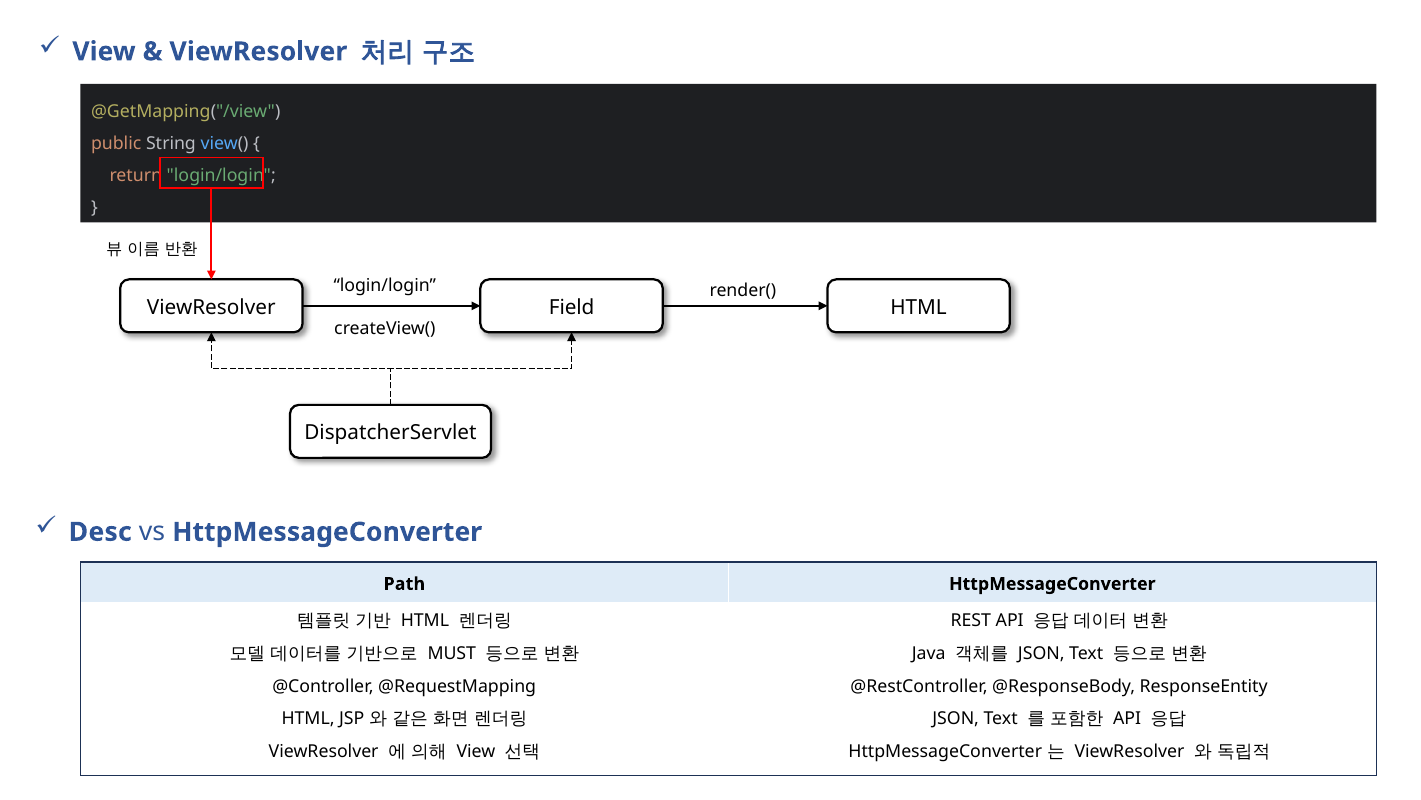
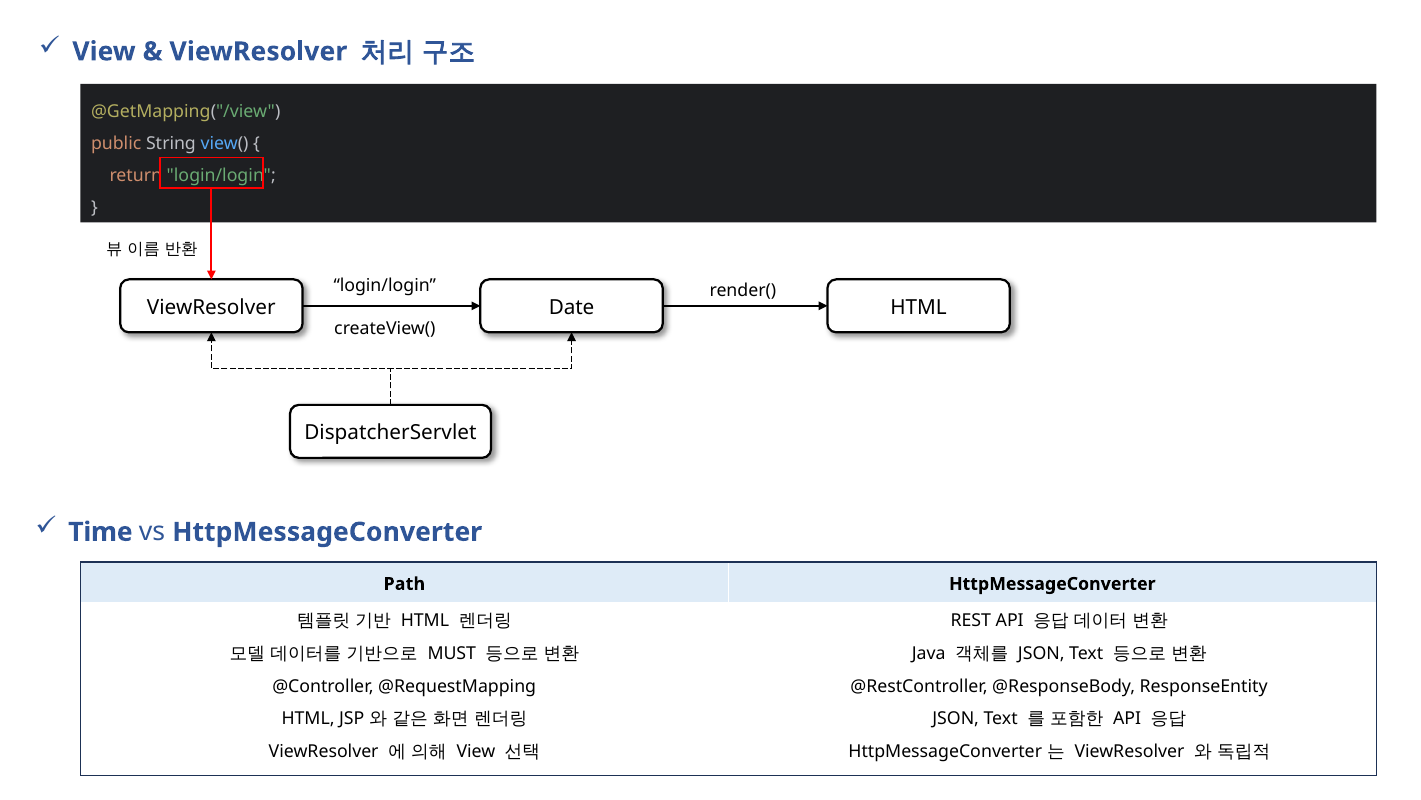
Field: Field -> Date (572, 307)
Desc: Desc -> Time (100, 532)
